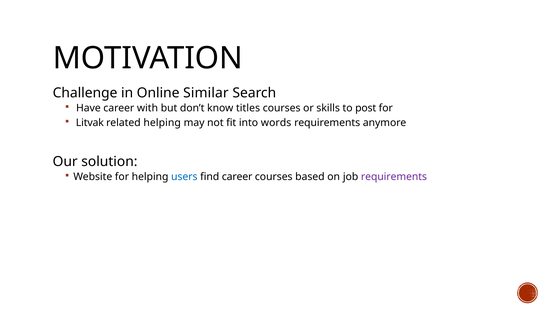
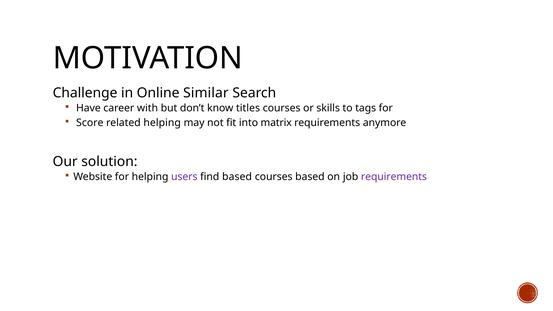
post: post -> tags (366, 108)
Litvak: Litvak -> Score (90, 123)
words: words -> matrix (276, 123)
users colour: blue -> purple (184, 177)
find career: career -> based (237, 177)
